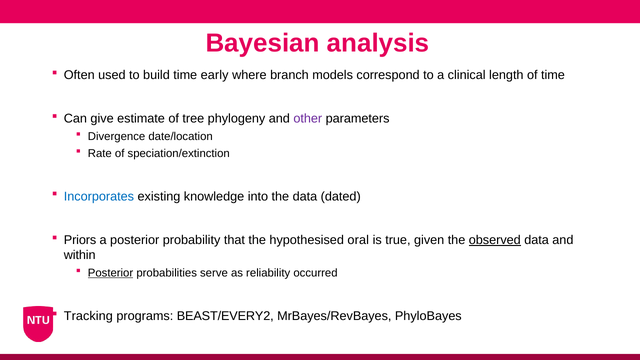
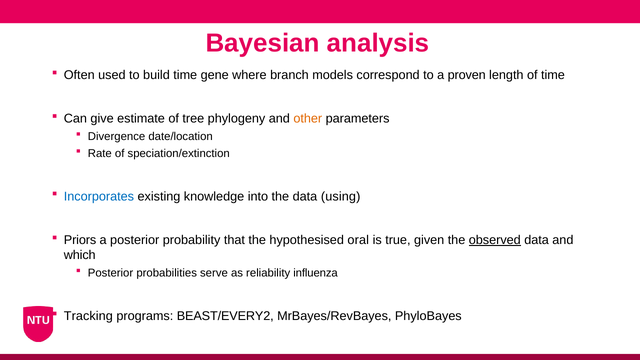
early: early -> gene (215, 75)
clinical: clinical -> proven (467, 75)
other colour: purple -> orange (308, 119)
dated: dated -> using (341, 196)
within: within -> which (80, 255)
Posterior underline: present -> none (111, 273)
occurred: occurred -> influenza (316, 273)
